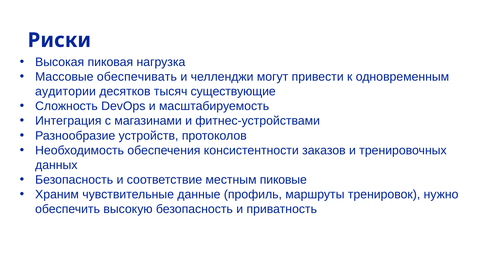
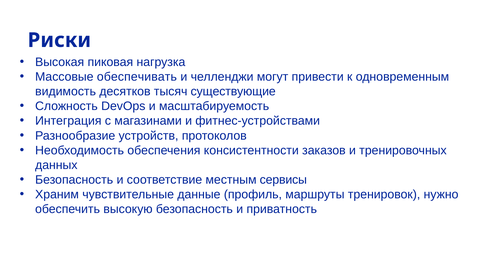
аудитории: аудитории -> видимость (66, 91)
пиковые: пиковые -> сервисы (283, 180)
